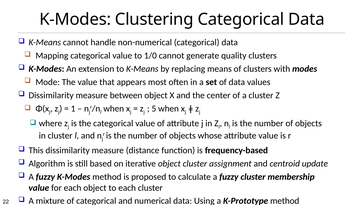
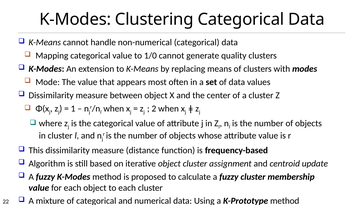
5: 5 -> 2 (154, 108)
